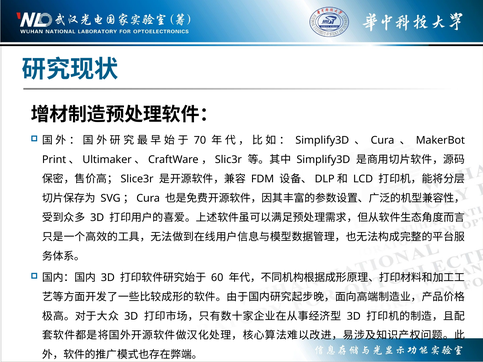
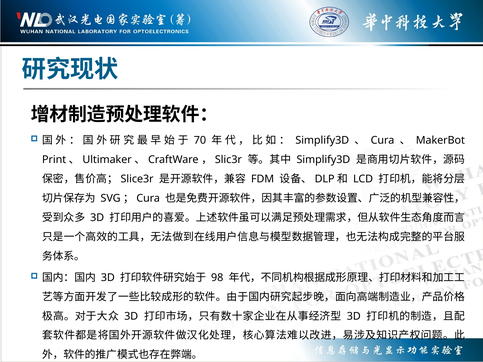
60: 60 -> 98 (217, 278)
